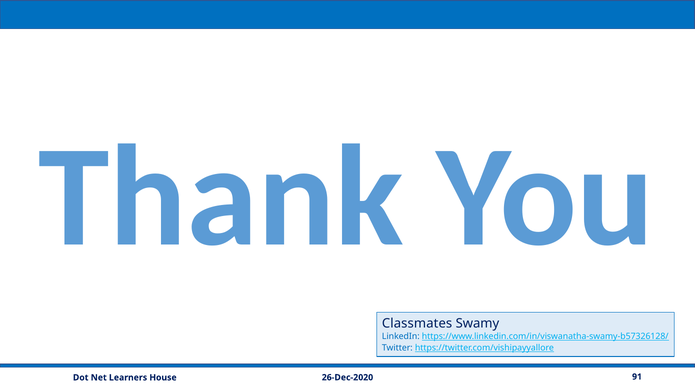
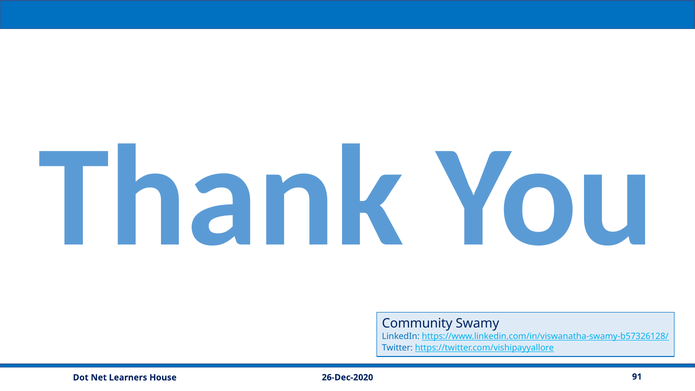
Classmates: Classmates -> Community (417, 323)
